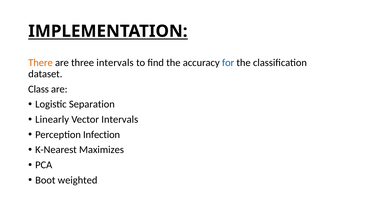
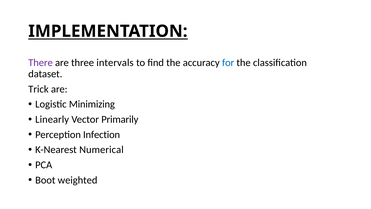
There colour: orange -> purple (41, 63)
Class: Class -> Trick (38, 89)
Separation: Separation -> Minimizing (92, 104)
Vector Intervals: Intervals -> Primarily (120, 119)
Maximizes: Maximizes -> Numerical (101, 150)
